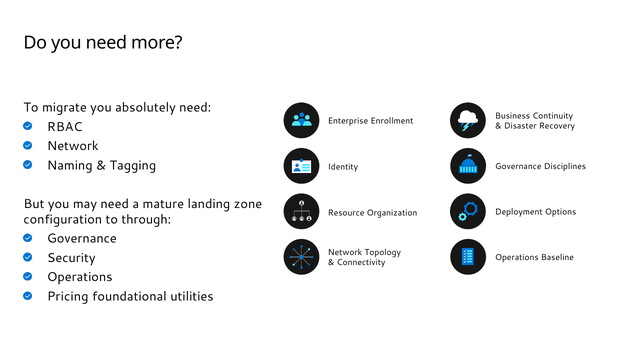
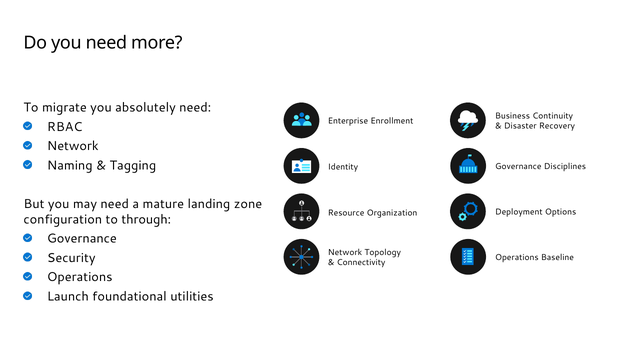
Pricing: Pricing -> Launch (68, 296)
